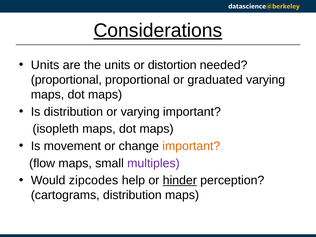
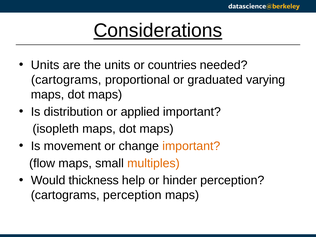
distortion: distortion -> countries (172, 65)
proportional: proportional -> cartograms (66, 80)
or varying: varying -> applied (140, 112)
multiples colour: purple -> orange (153, 163)
zipcodes: zipcodes -> thickness (94, 180)
hinder underline: present -> none (180, 180)
cartograms distribution: distribution -> perception (132, 195)
